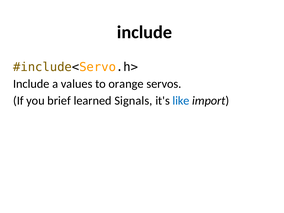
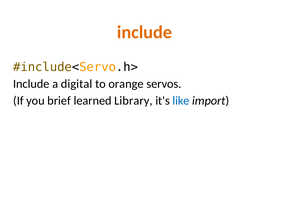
include colour: black -> orange (145, 32)
values: values -> digital (77, 84)
Signals: Signals -> Library (133, 101)
